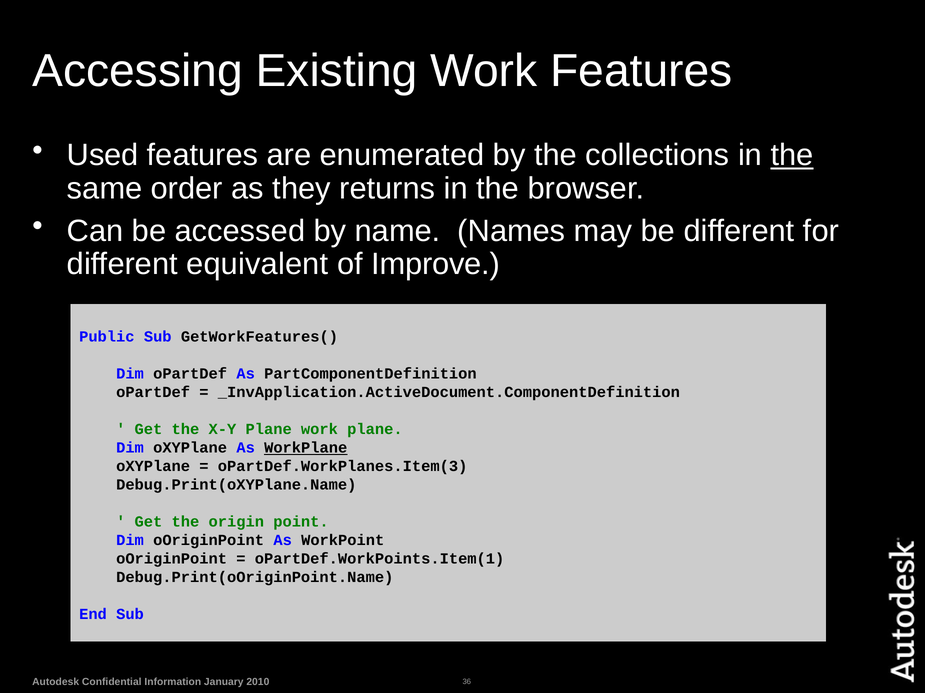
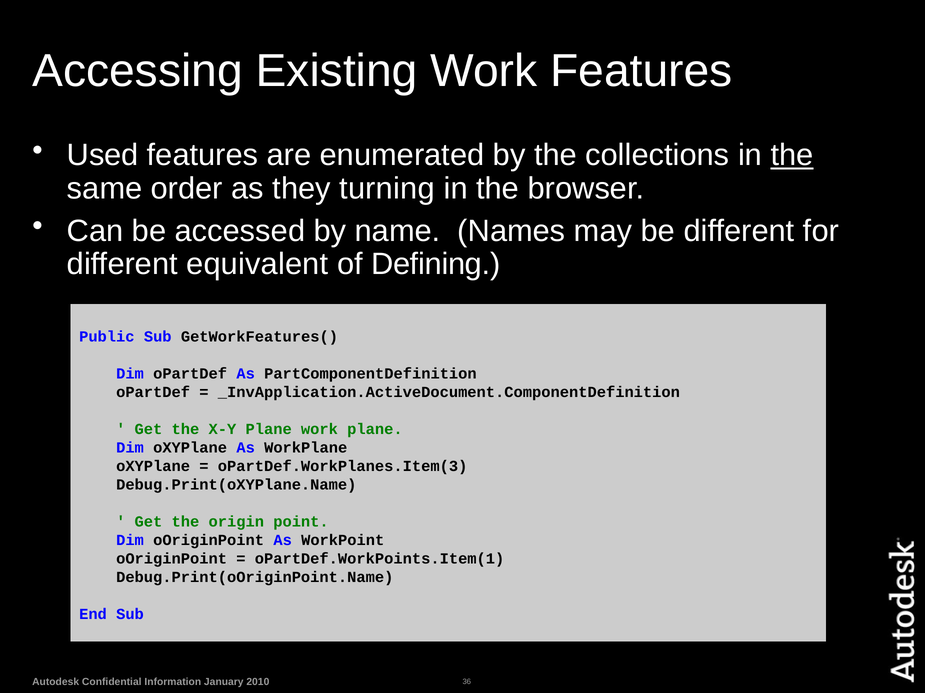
returns: returns -> turning (387, 189)
Improve: Improve -> Defining (436, 264)
WorkPlane underline: present -> none (306, 448)
